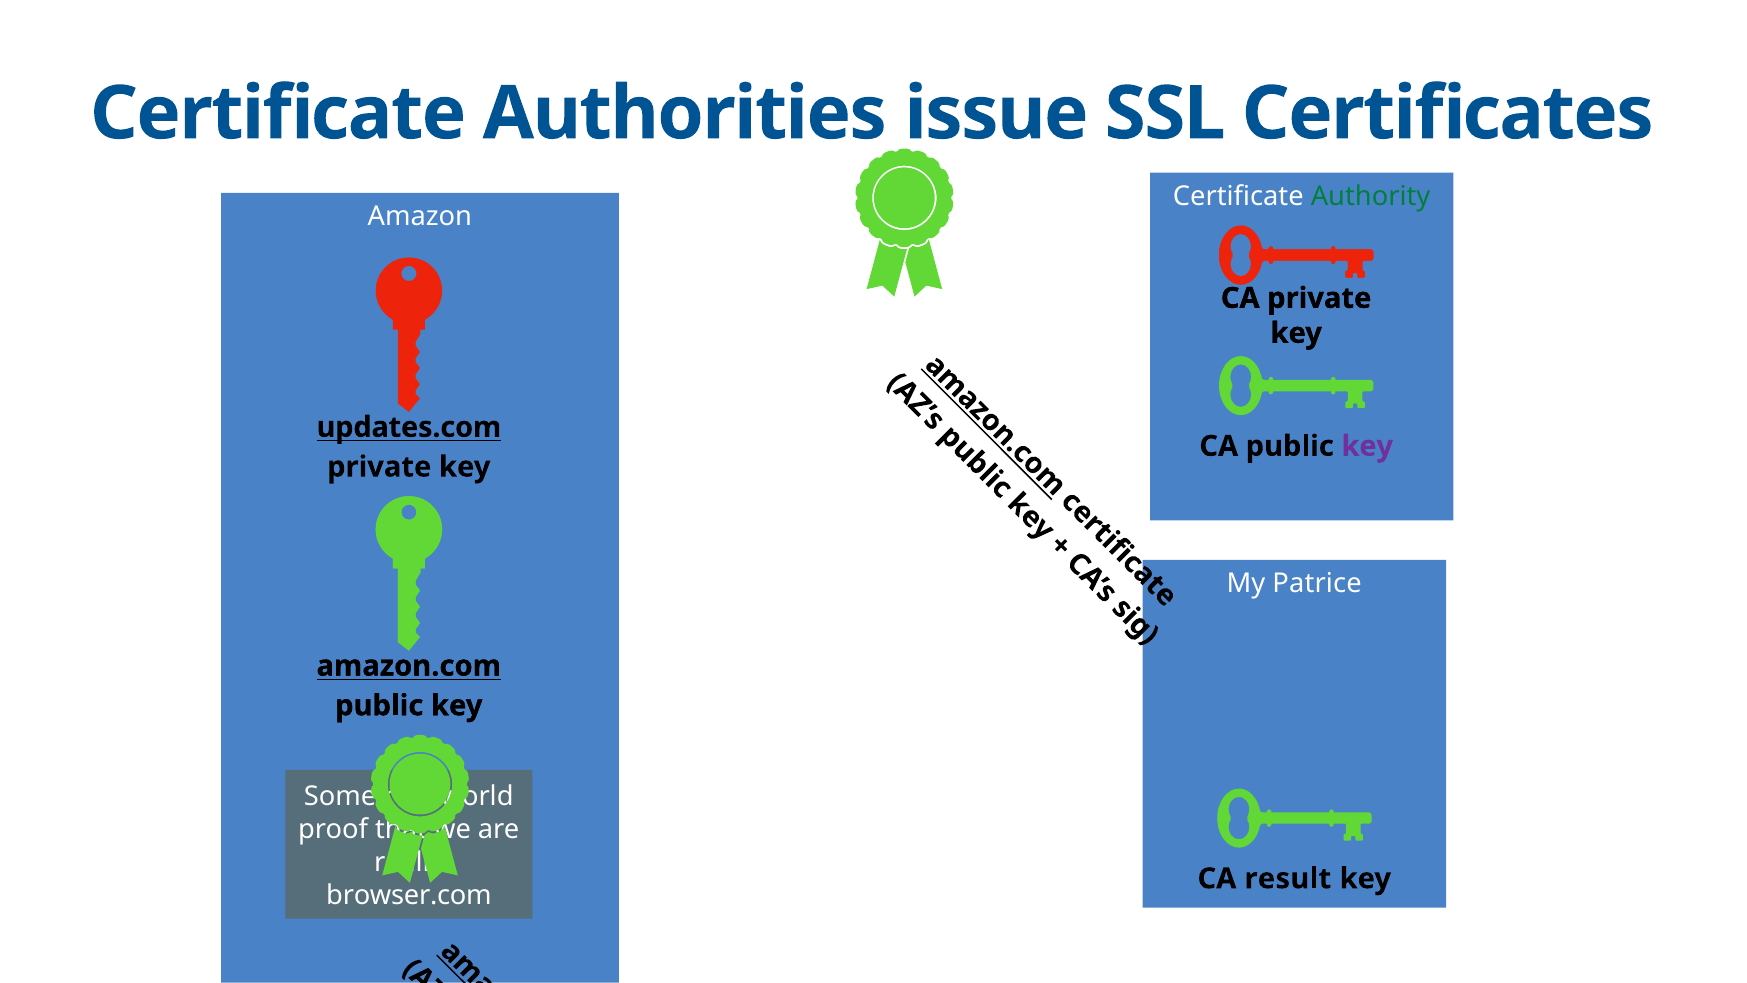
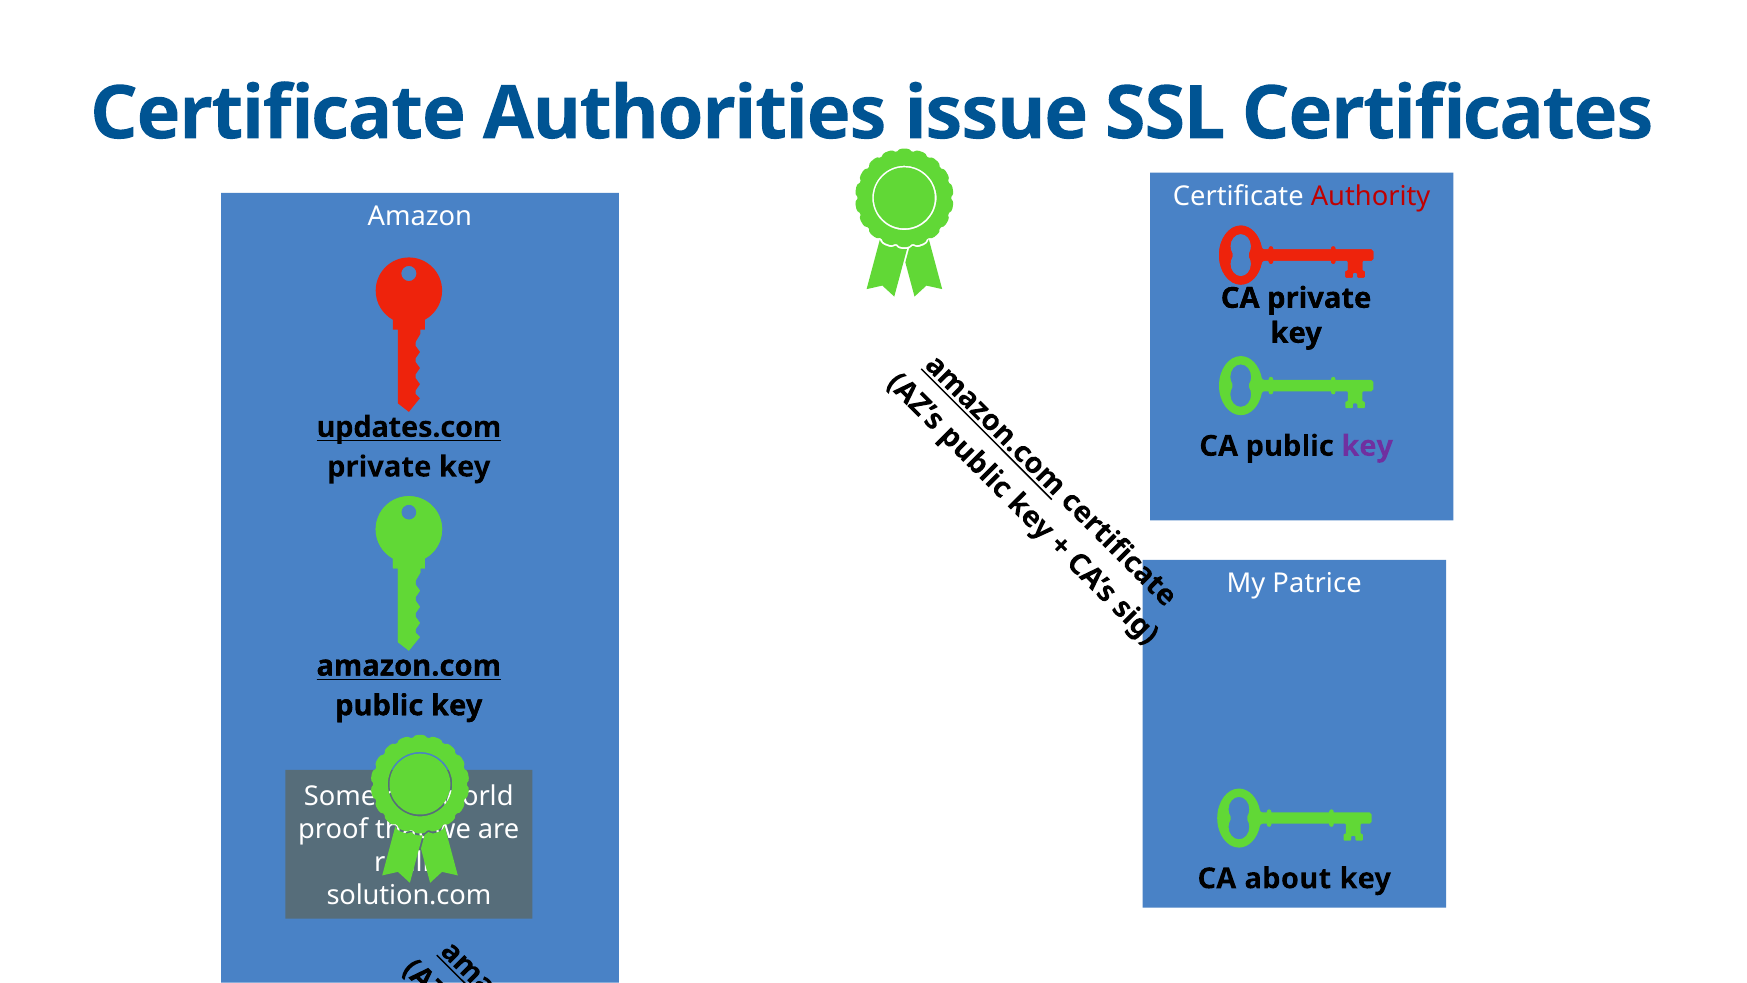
Authority colour: green -> red (1371, 196)
result: result -> about (1288, 878)
browser.com: browser.com -> solution.com (409, 895)
